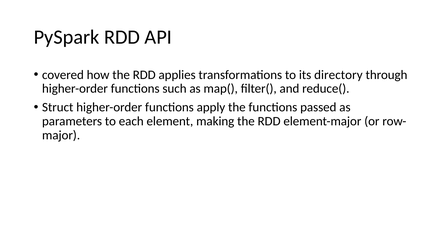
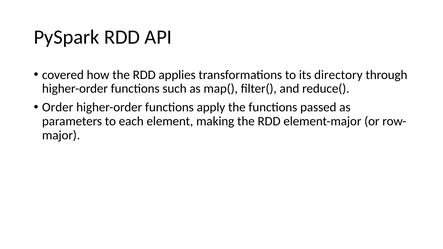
Struct: Struct -> Order (58, 107)
